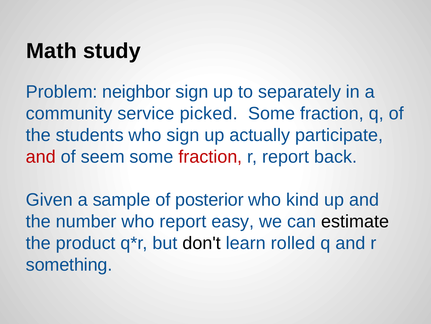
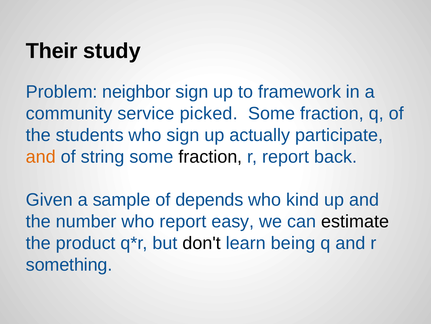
Math: Math -> Their (52, 51)
separately: separately -> framework (300, 92)
and colour: red -> orange (41, 156)
seem: seem -> string (103, 156)
fraction colour: red -> black (210, 156)
posterior: posterior -> depends (209, 200)
rolled: rolled -> being (293, 243)
